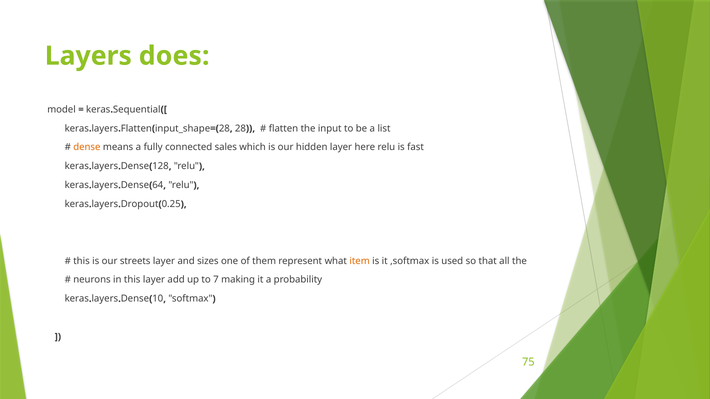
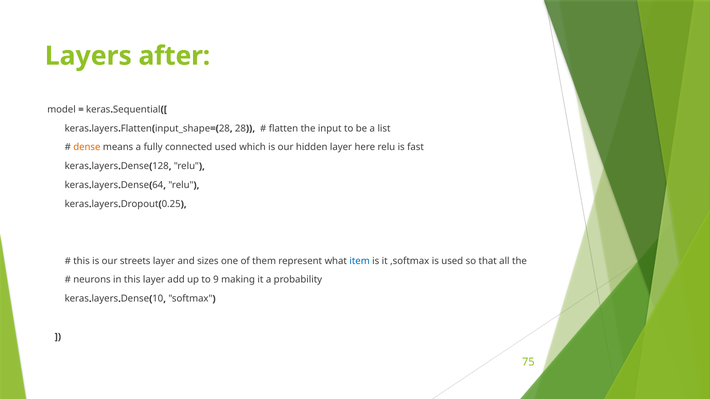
does: does -> after (174, 56)
connected sales: sales -> used (226, 147)
item colour: orange -> blue (360, 261)
7: 7 -> 9 (216, 280)
